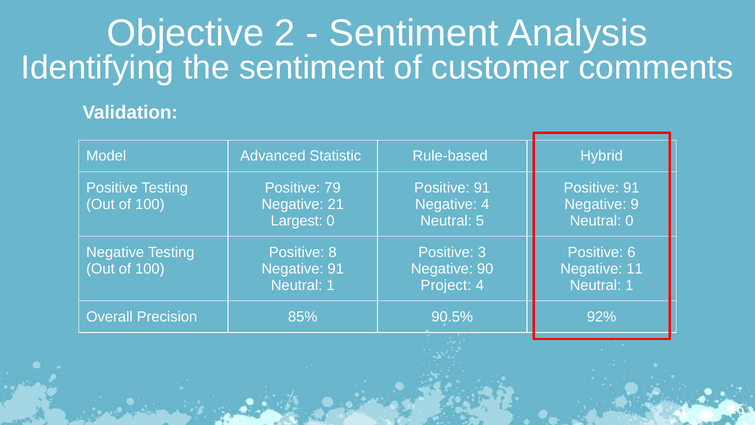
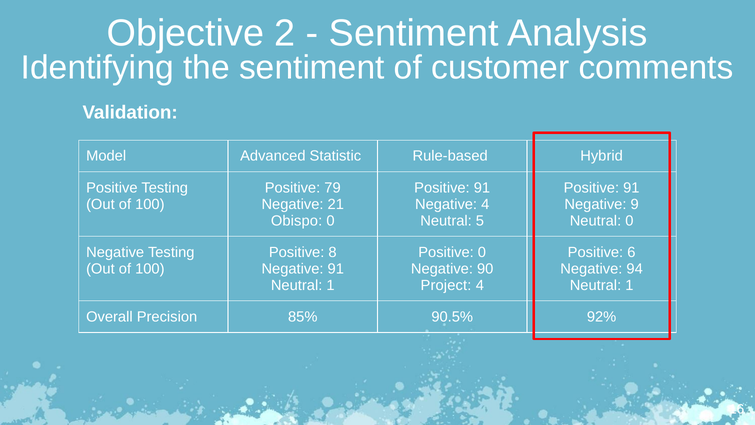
Largest: Largest -> Obispo (297, 221)
Positive 3: 3 -> 0 (482, 252)
11: 11 -> 94 (635, 269)
